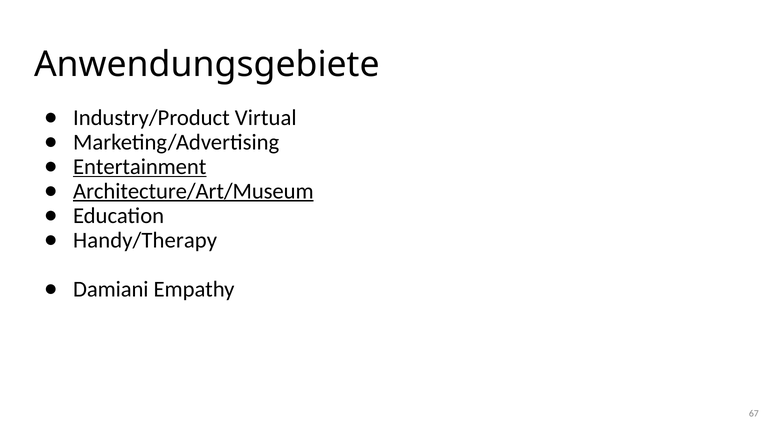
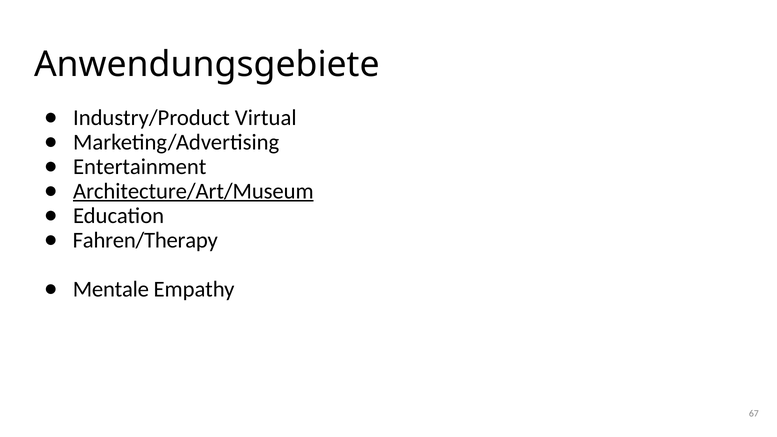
Entertainment underline: present -> none (140, 167)
Handy/Therapy: Handy/Therapy -> Fahren/Therapy (145, 240)
Damiani: Damiani -> Mentale (111, 289)
